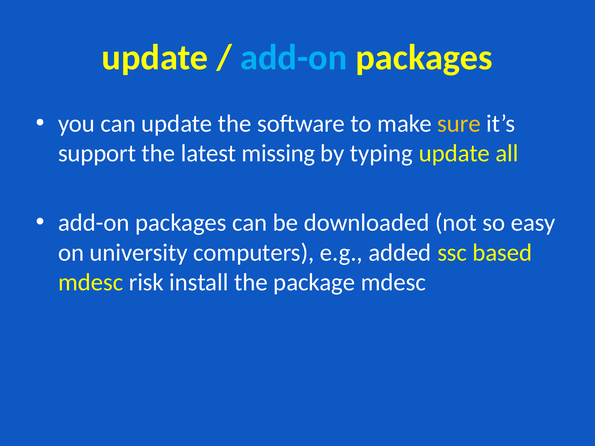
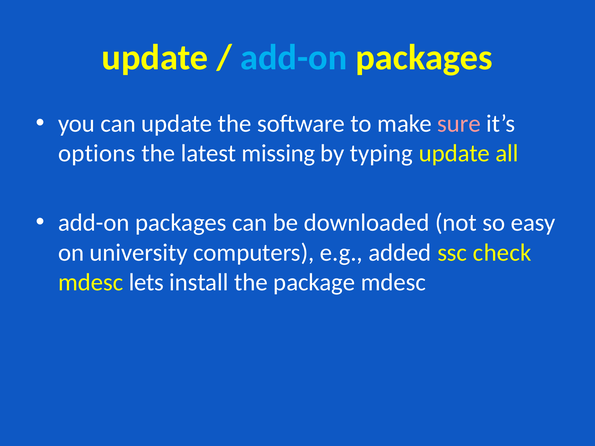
sure colour: yellow -> pink (459, 124)
support: support -> options (97, 153)
based: based -> check (502, 253)
risk: risk -> lets (146, 282)
